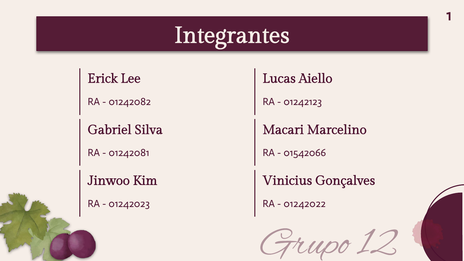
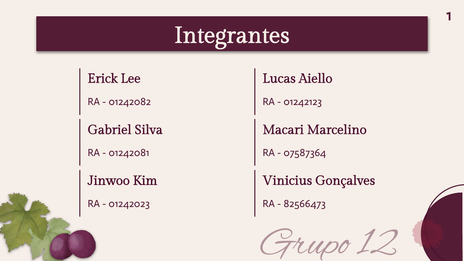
01542066: 01542066 -> 07587364 (305, 153)
01242022: 01242022 -> 82566473 (305, 204)
